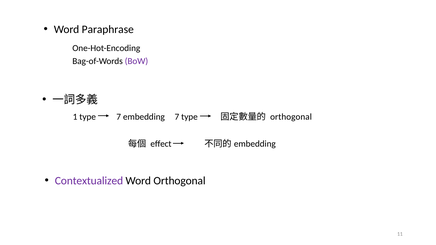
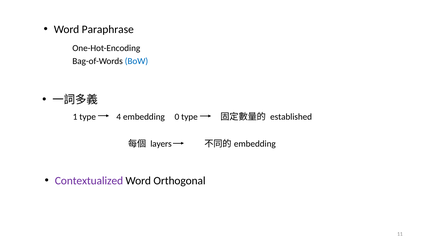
BoW colour: purple -> blue (136, 61)
type 7: 7 -> 4 (119, 117)
embedding 7: 7 -> 0 (177, 117)
orthogonal: orthogonal -> established (291, 117)
effect: effect -> layers (161, 144)
